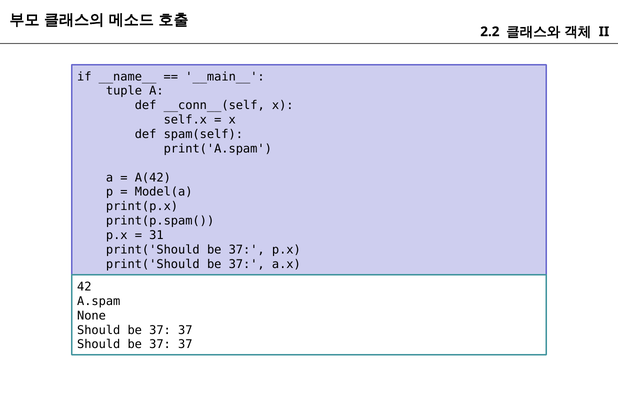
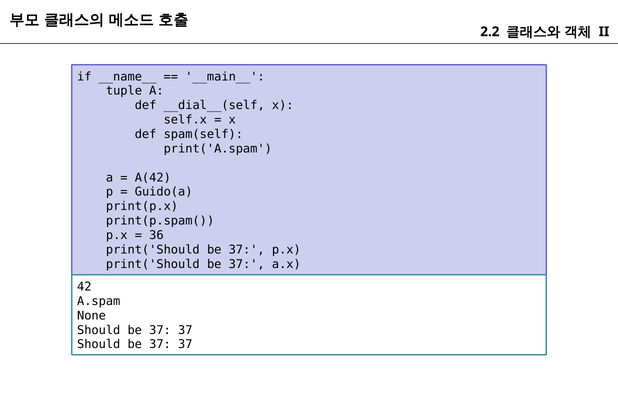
__conn__(self: __conn__(self -> __dial__(self (214, 105)
Model(a: Model(a -> Guido(a (164, 192)
31: 31 -> 36 (156, 235)
